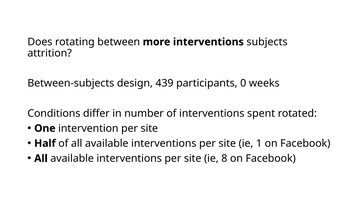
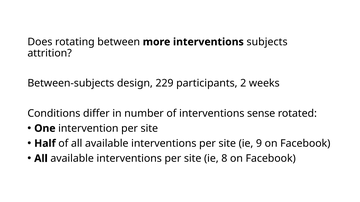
439: 439 -> 229 (165, 83)
0: 0 -> 2 (243, 83)
spent: spent -> sense (261, 114)
1: 1 -> 9 (259, 144)
